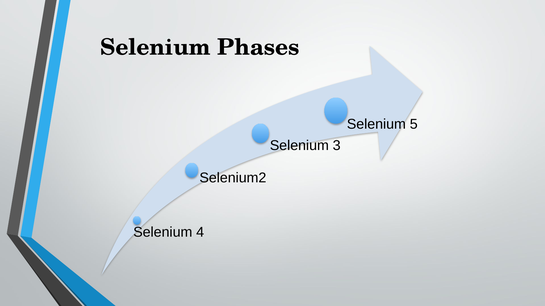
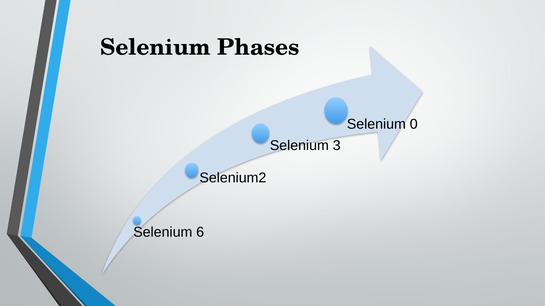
5: 5 -> 0 (414, 124)
4: 4 -> 6 (200, 233)
